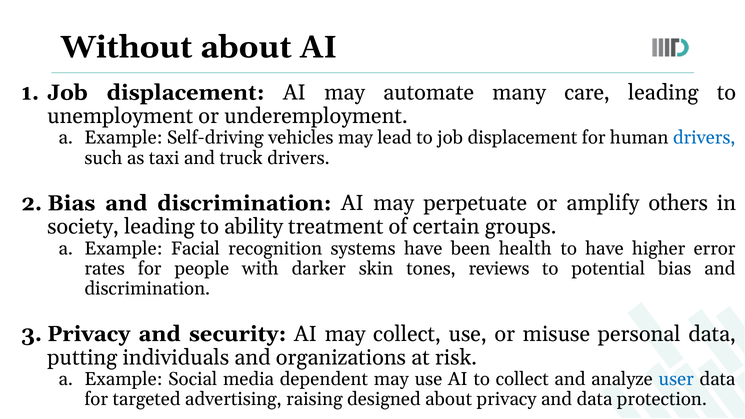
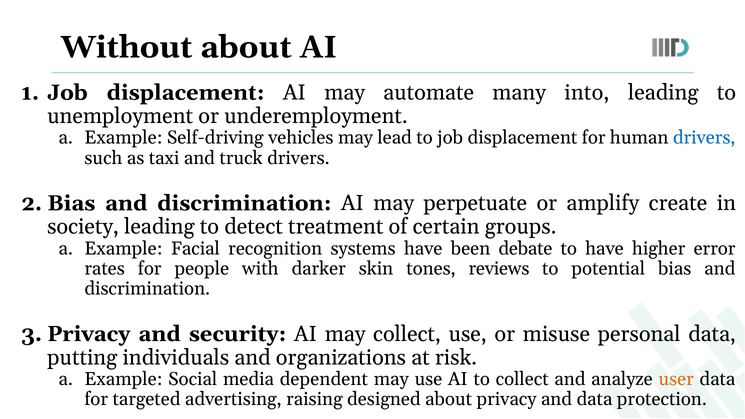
care: care -> into (587, 93)
others: others -> create (678, 203)
ability: ability -> detect (254, 227)
health: health -> debate (525, 249)
user colour: blue -> orange (676, 379)
